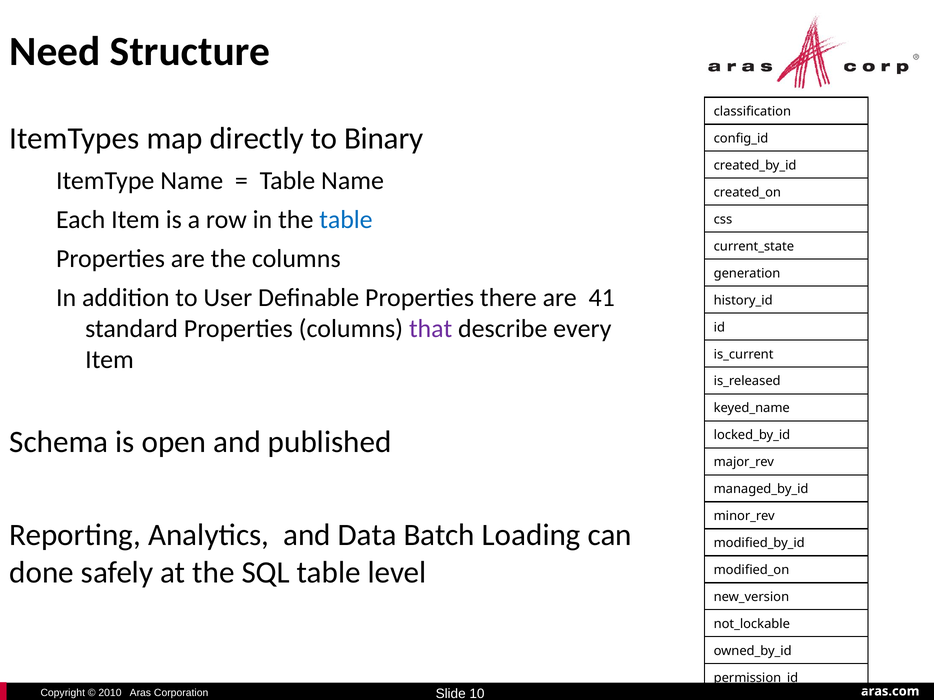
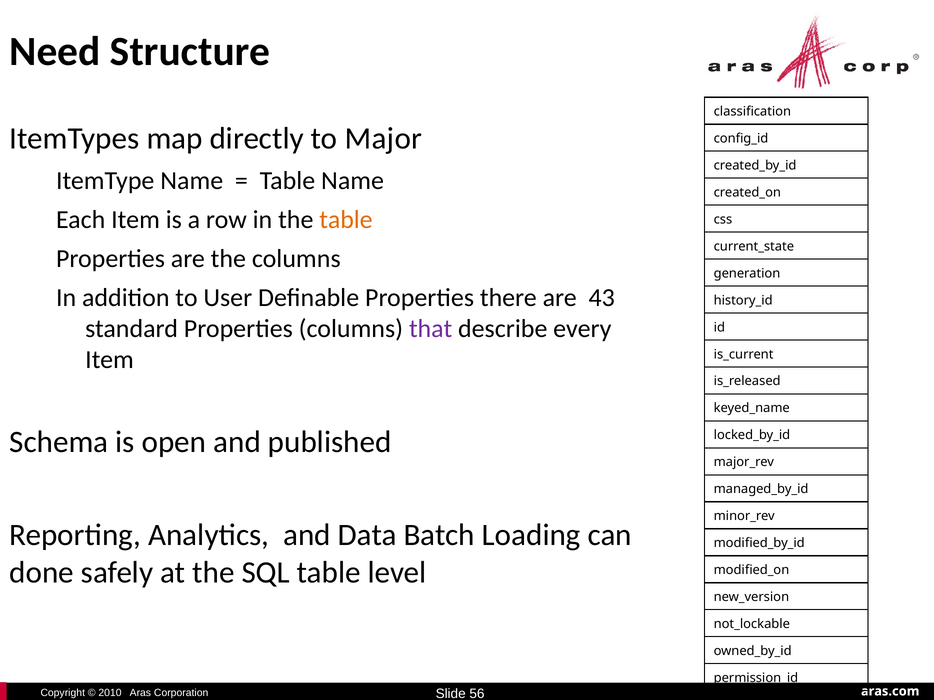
Binary: Binary -> Major (384, 138)
table colour: blue -> orange (346, 220)
41: 41 -> 43 (602, 298)
10: 10 -> 56 (477, 694)
